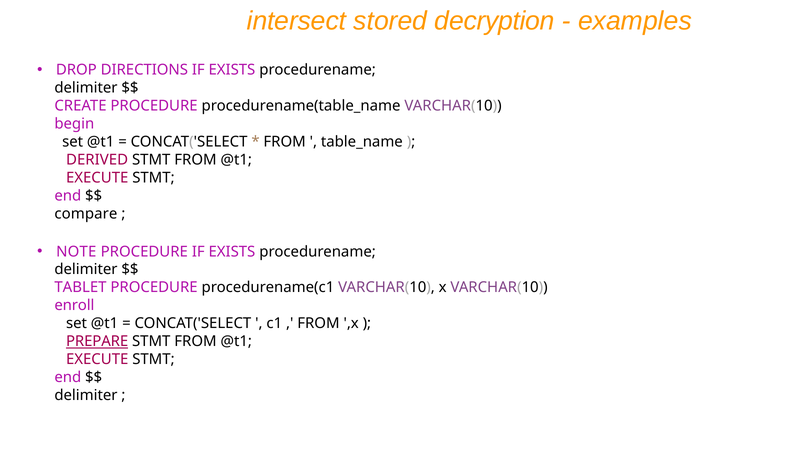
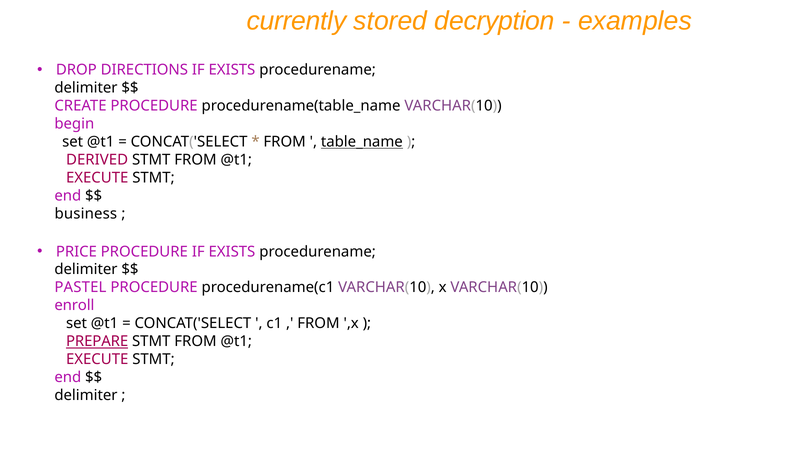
intersect: intersect -> currently (297, 21)
table_name underline: none -> present (362, 142)
compare: compare -> business (86, 214)
NOTE: NOTE -> PRICE (76, 252)
TABLET: TABLET -> PASTEL (80, 287)
